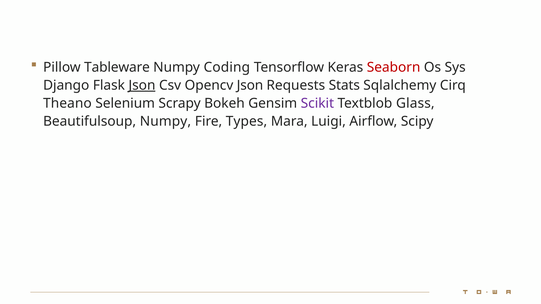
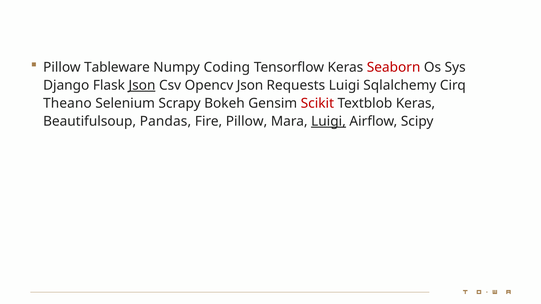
Requests Stats: Stats -> Luigi (344, 85)
Scikit colour: purple -> red (317, 103)
Textblob Glass: Glass -> Keras (415, 103)
Beautifulsoup Numpy: Numpy -> Pandas (165, 121)
Fire Types: Types -> Pillow (247, 121)
Luigi underline: none -> present (328, 121)
